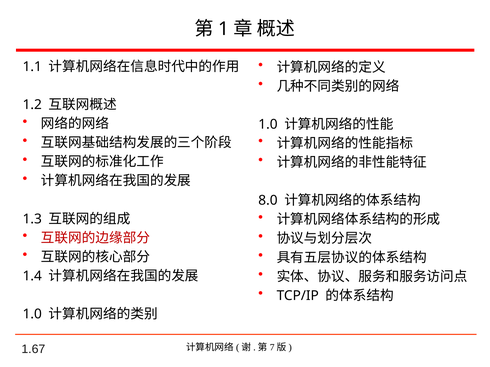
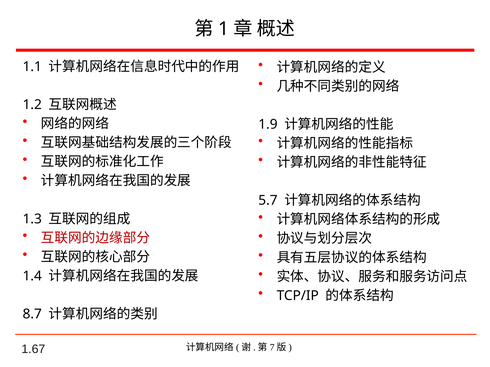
1.0: 1.0 -> 1.9 (268, 124)
8.0: 8.0 -> 5.7 (268, 201)
1.0: 1.0 -> 8.7 (32, 314)
